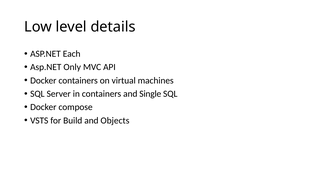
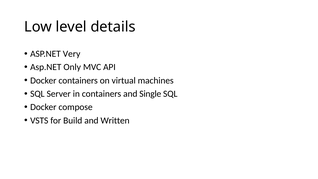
Each: Each -> Very (72, 54)
Objects: Objects -> Written (115, 120)
